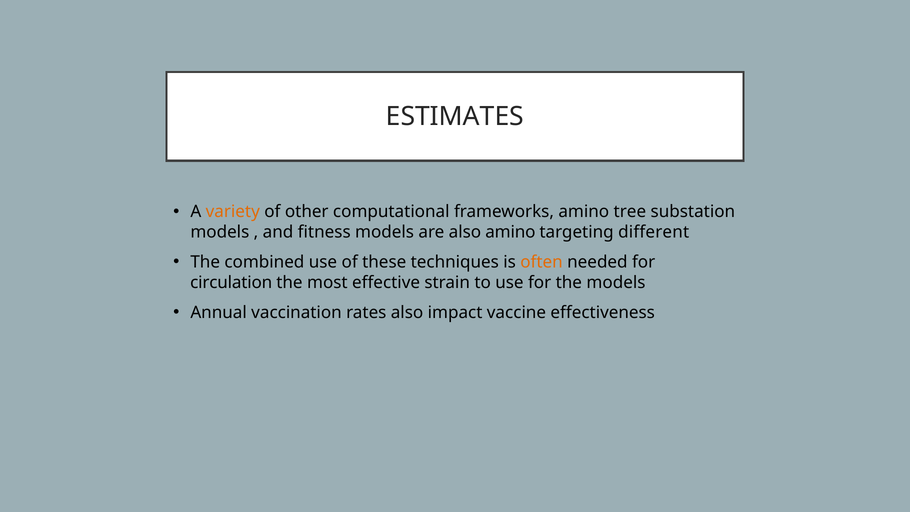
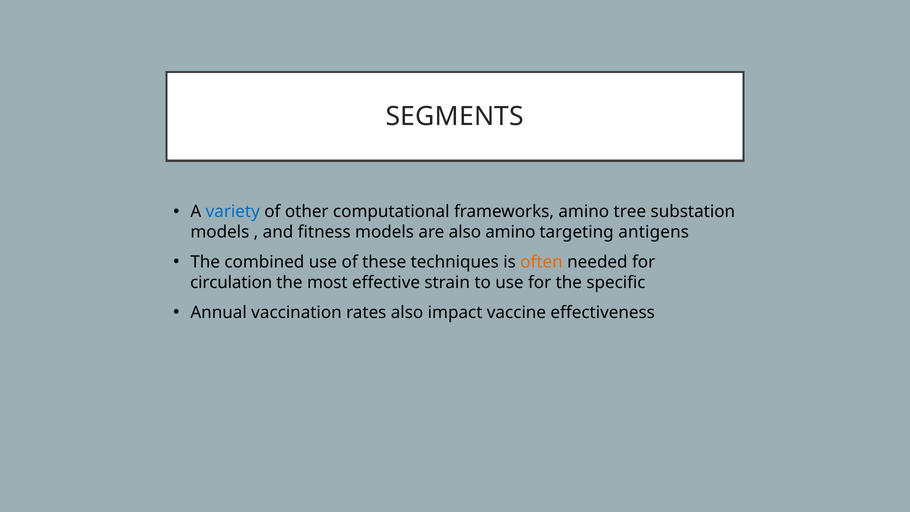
ESTIMATES: ESTIMATES -> SEGMENTS (455, 116)
variety colour: orange -> blue (233, 212)
different: different -> antigens (654, 232)
the models: models -> specific (616, 283)
